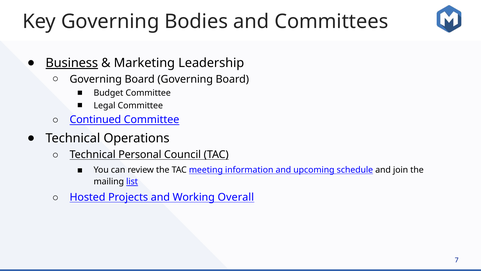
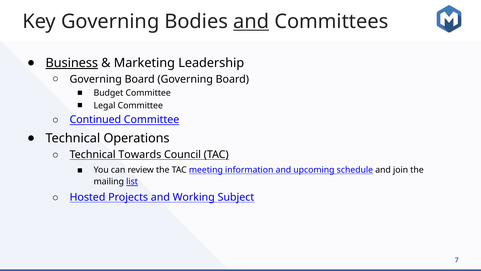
and underline: none -> present (251, 22)
Personal: Personal -> Towards (140, 154)
Overall: Overall -> Subject (236, 197)
